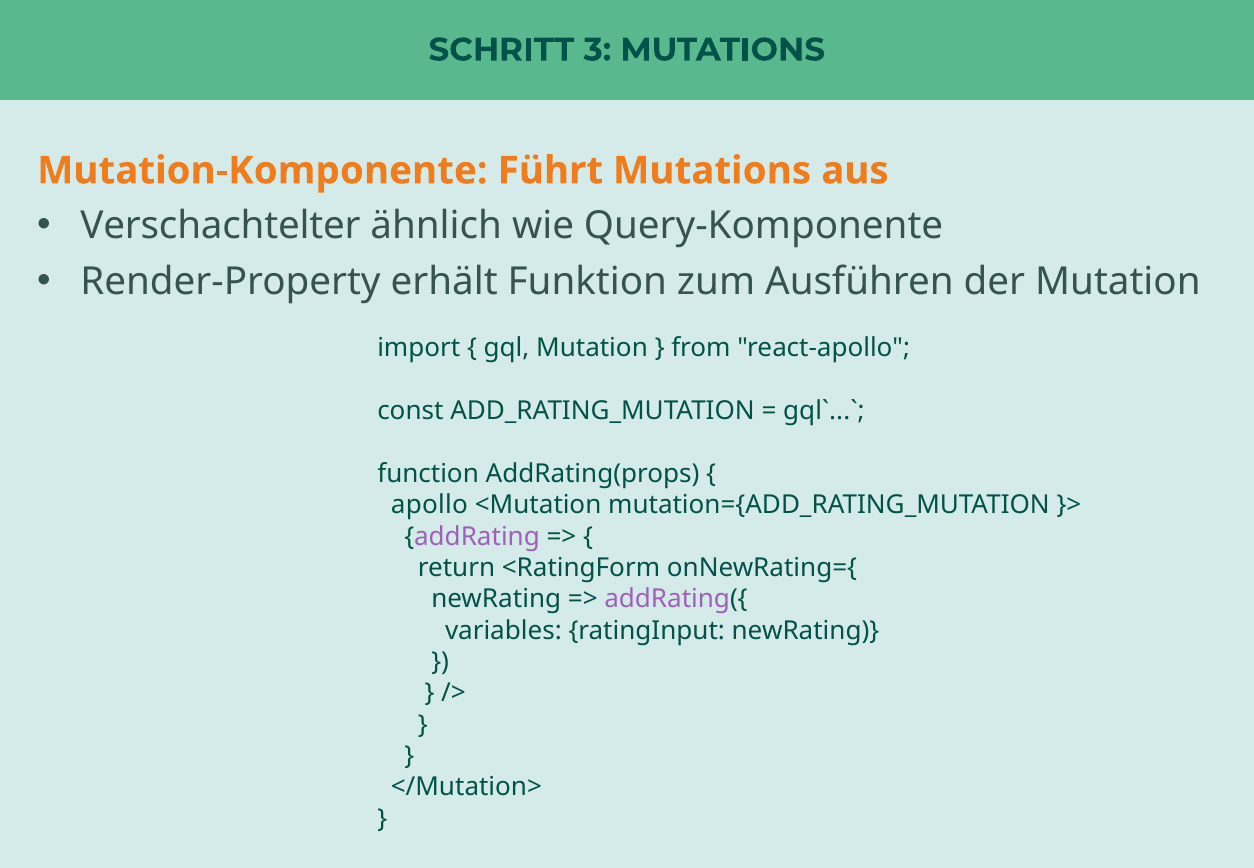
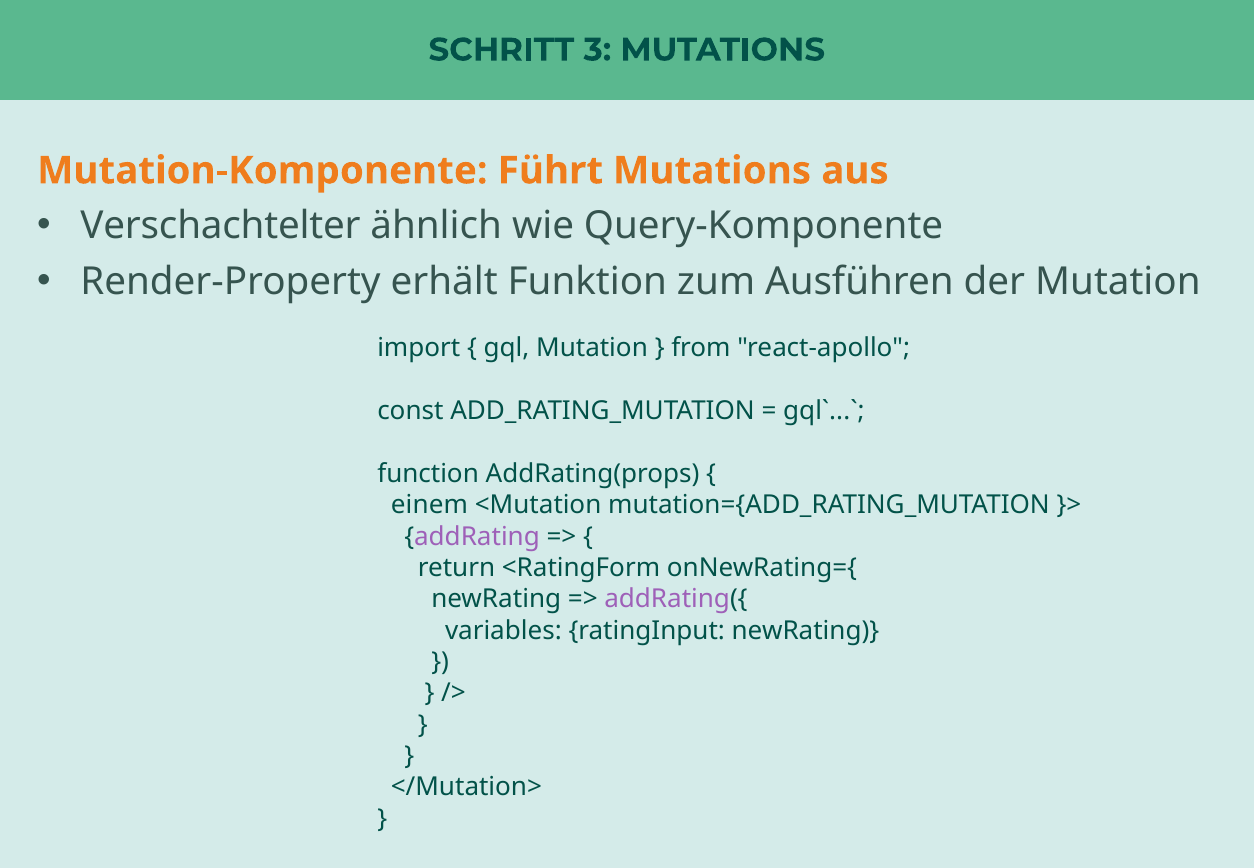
apollo: apollo -> einem (429, 505)
